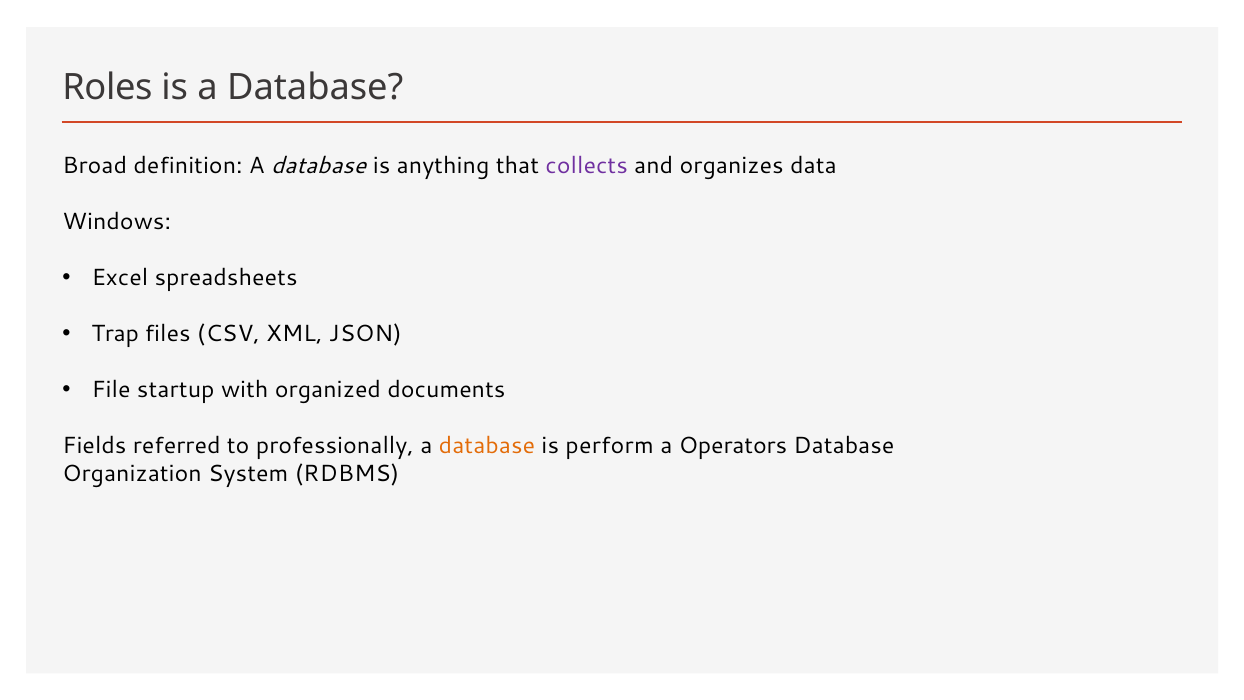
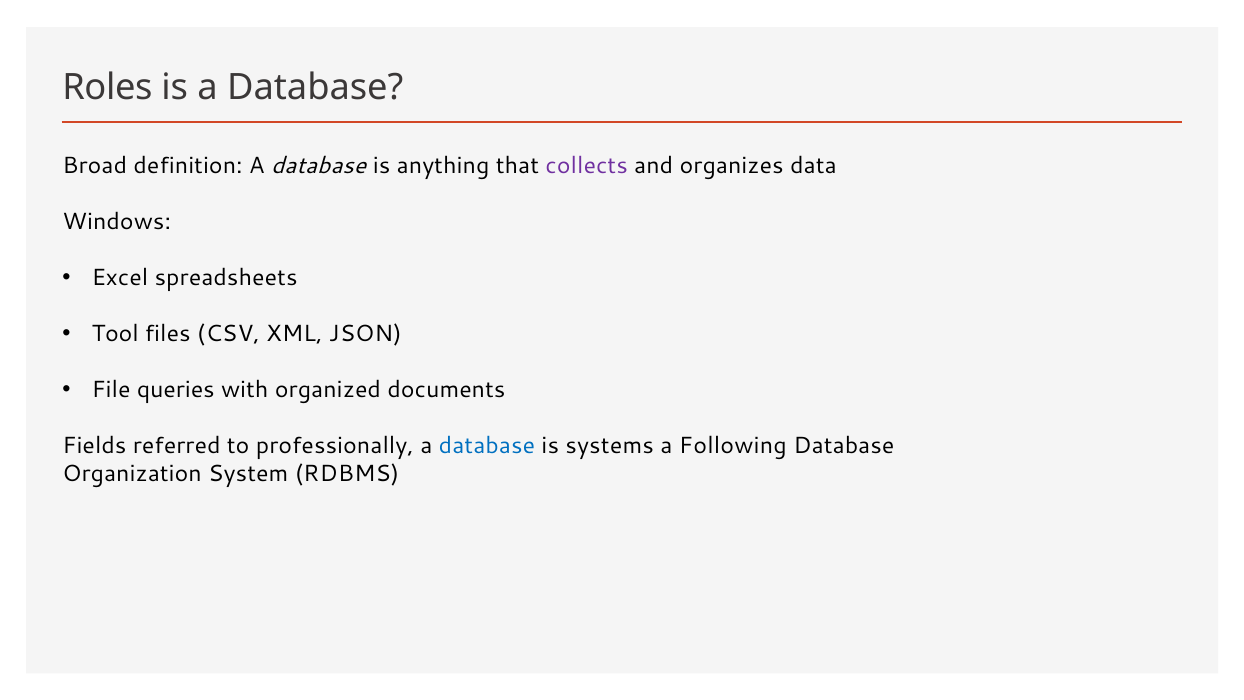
Trap: Trap -> Tool (115, 334)
startup: startup -> queries (176, 390)
database colour: orange -> blue (487, 446)
perform: perform -> systems (610, 446)
Operators: Operators -> Following (733, 446)
